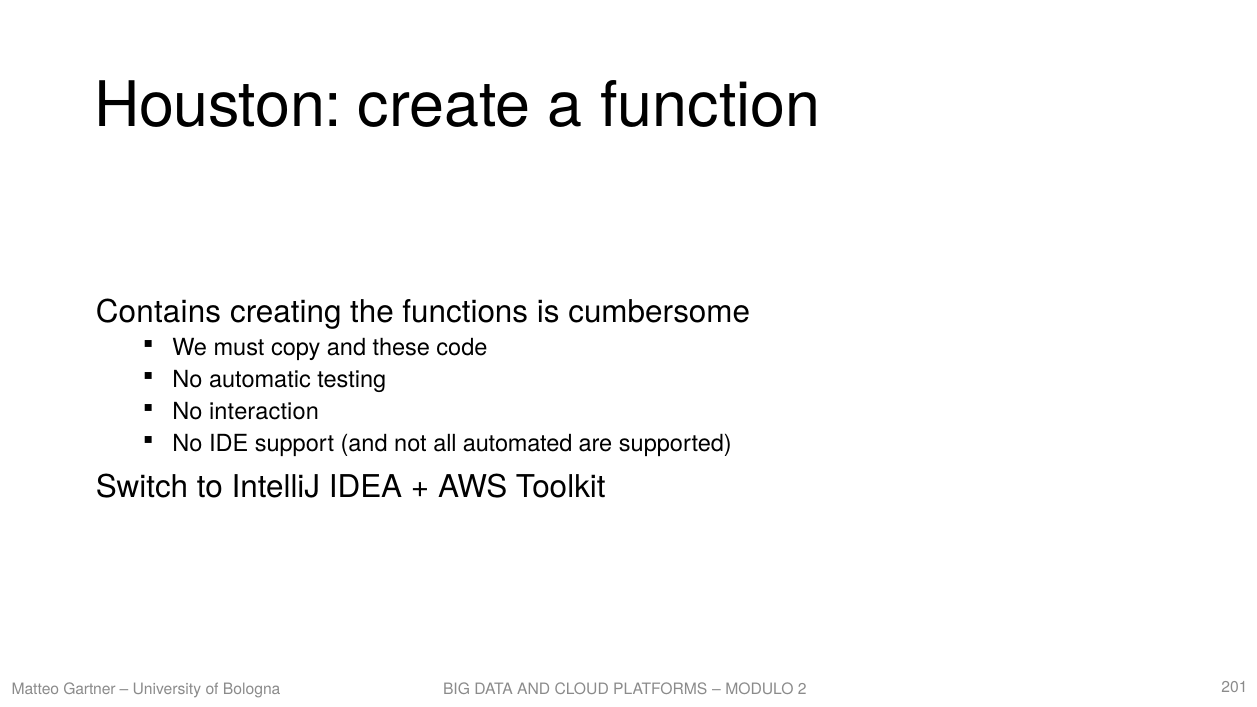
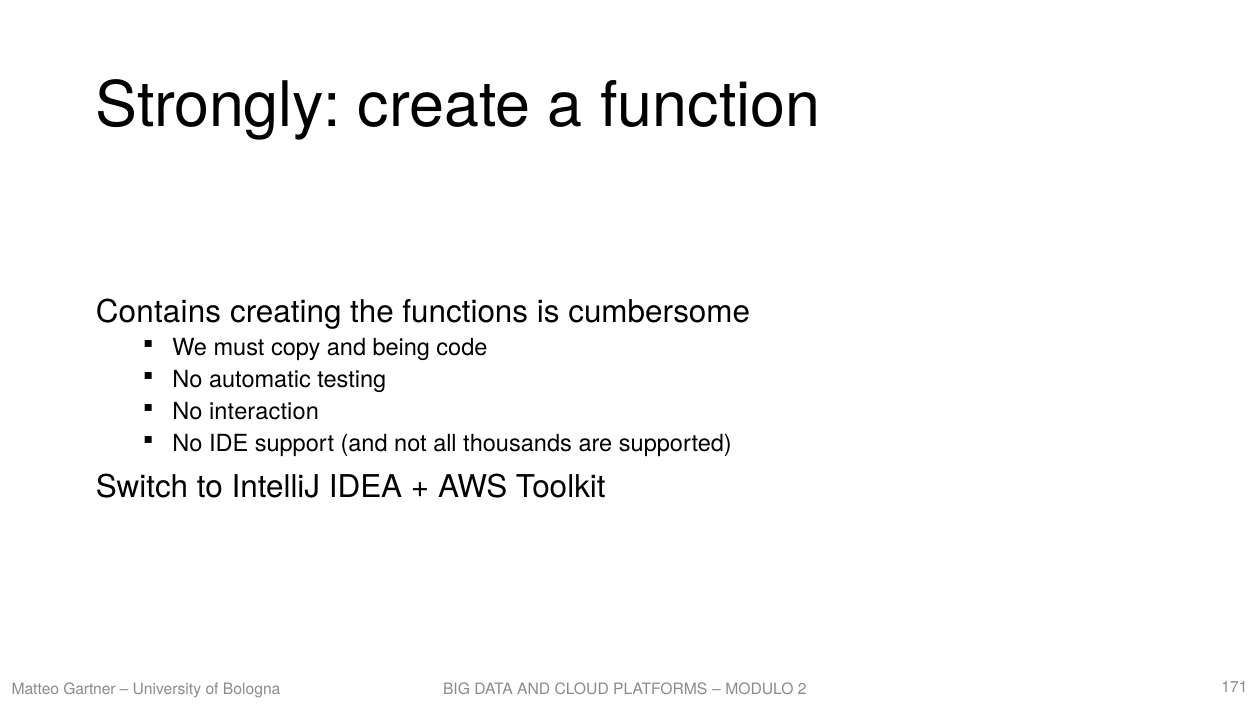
Houston: Houston -> Strongly (218, 106)
these: these -> being (401, 348)
automated: automated -> thousands (518, 444)
201: 201 -> 171 (1235, 688)
